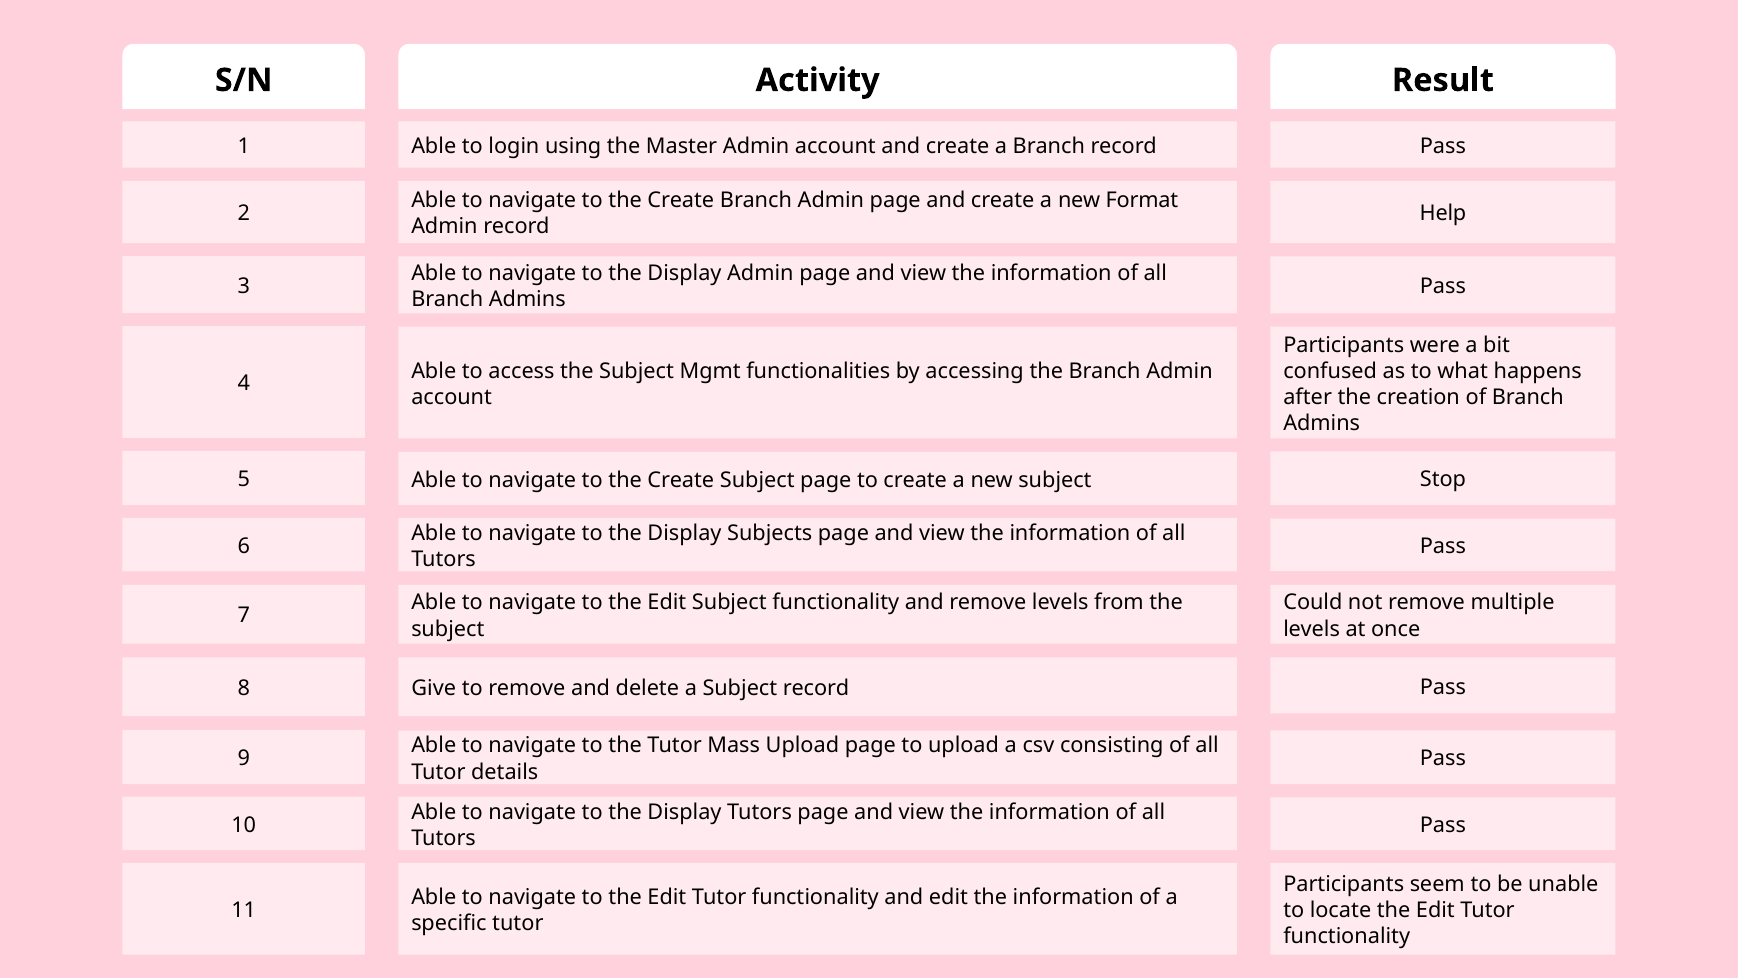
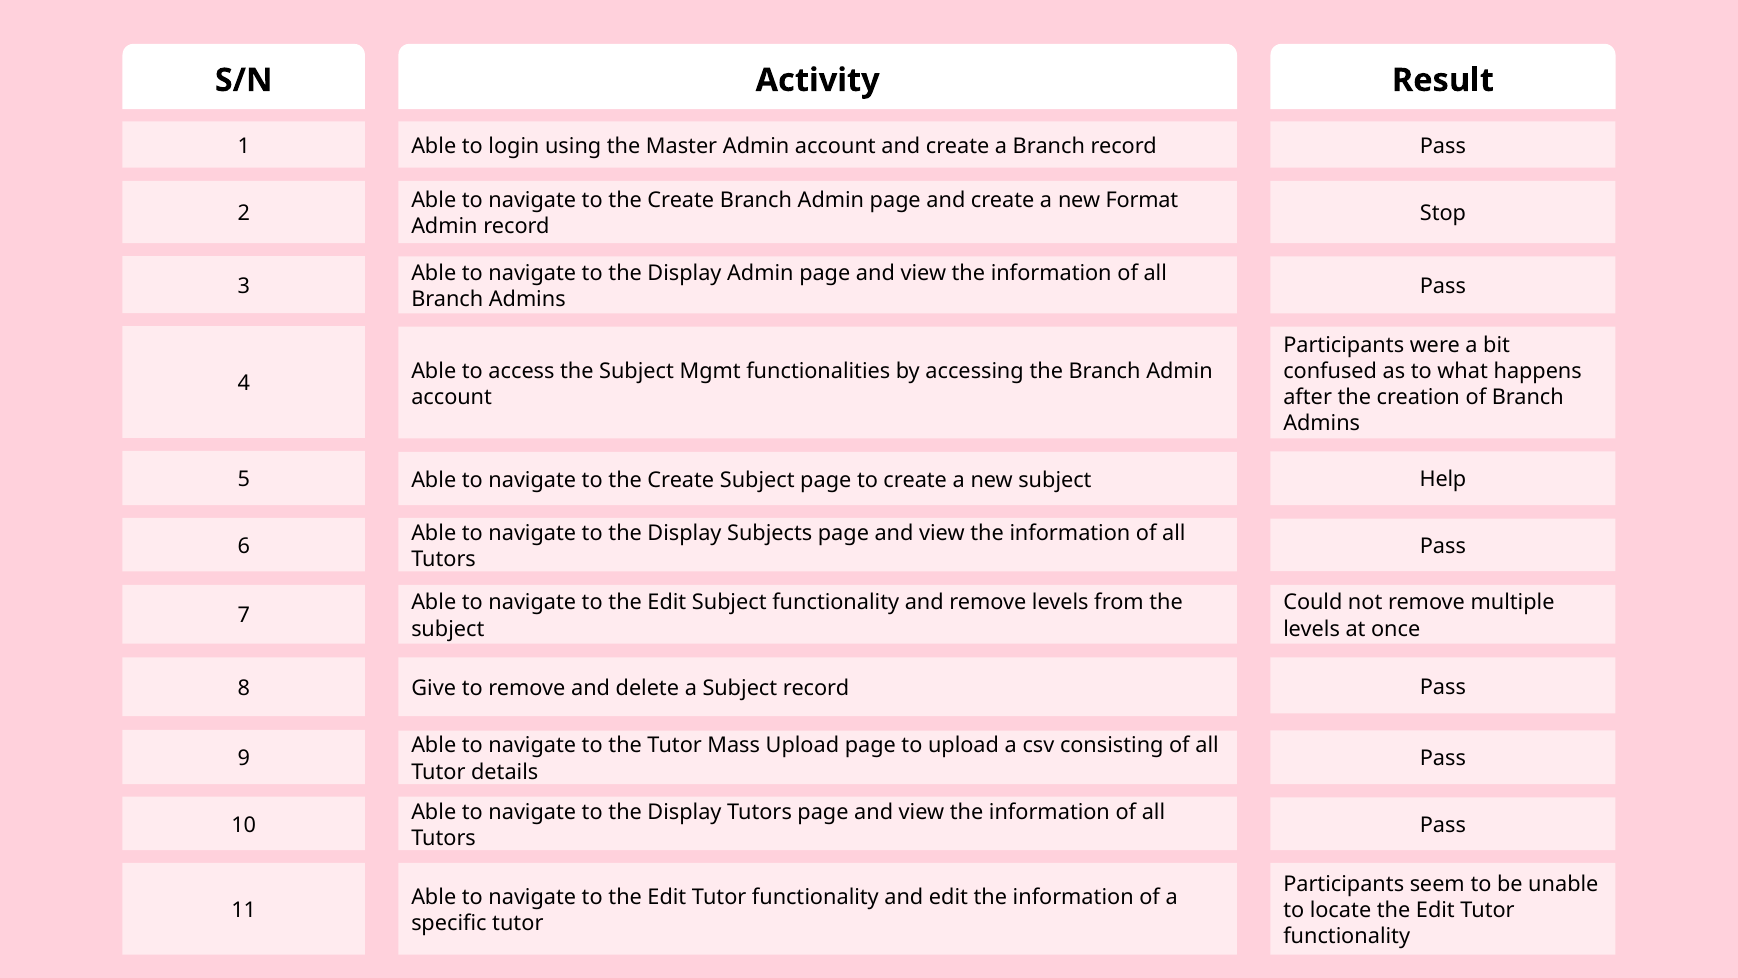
Help: Help -> Stop (1443, 213)
Stop: Stop -> Help (1443, 480)
